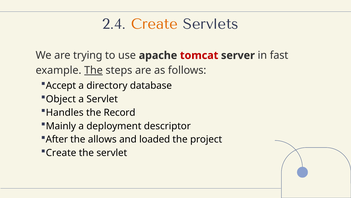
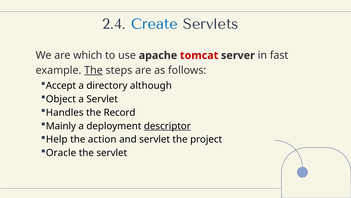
Create colour: orange -> blue (154, 24)
trying: trying -> which (88, 55)
database: database -> although (151, 85)
descriptor underline: none -> present (167, 126)
After: After -> Help (57, 139)
allows: allows -> action (102, 139)
and loaded: loaded -> servlet (155, 139)
Create: Create -> Oracle (61, 153)
